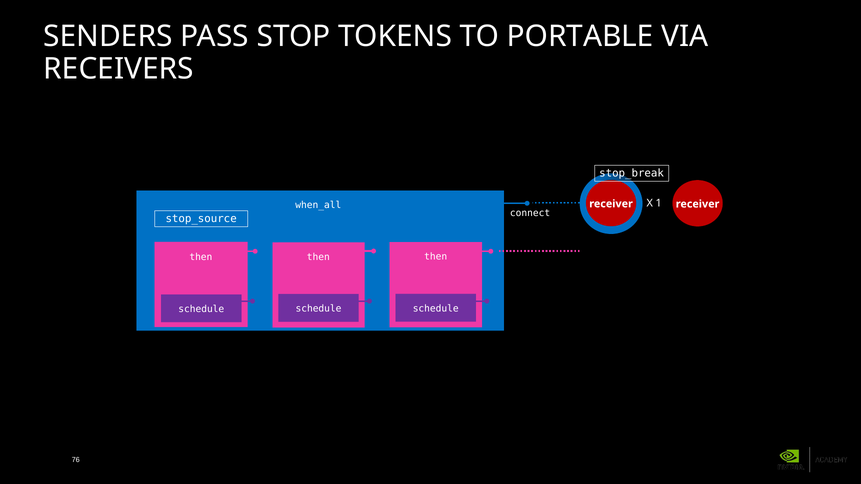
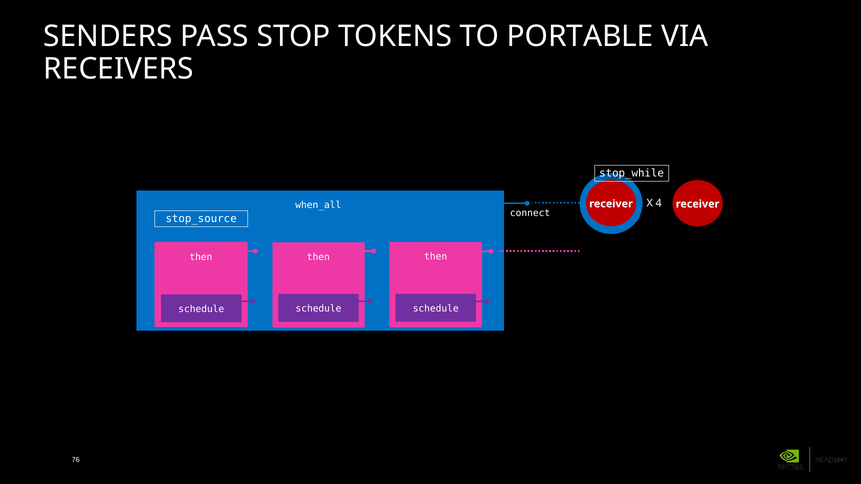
stop_break: stop_break -> stop_while (632, 173)
1: 1 -> 4 (659, 203)
